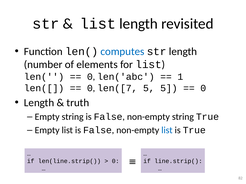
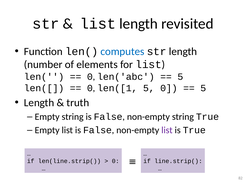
1: 1 -> 5 (180, 77)
len([7: len([7 -> len([1 (117, 88)
5 5: 5 -> 0 (169, 88)
0: 0 -> 5 (203, 88)
list colour: blue -> purple (167, 131)
